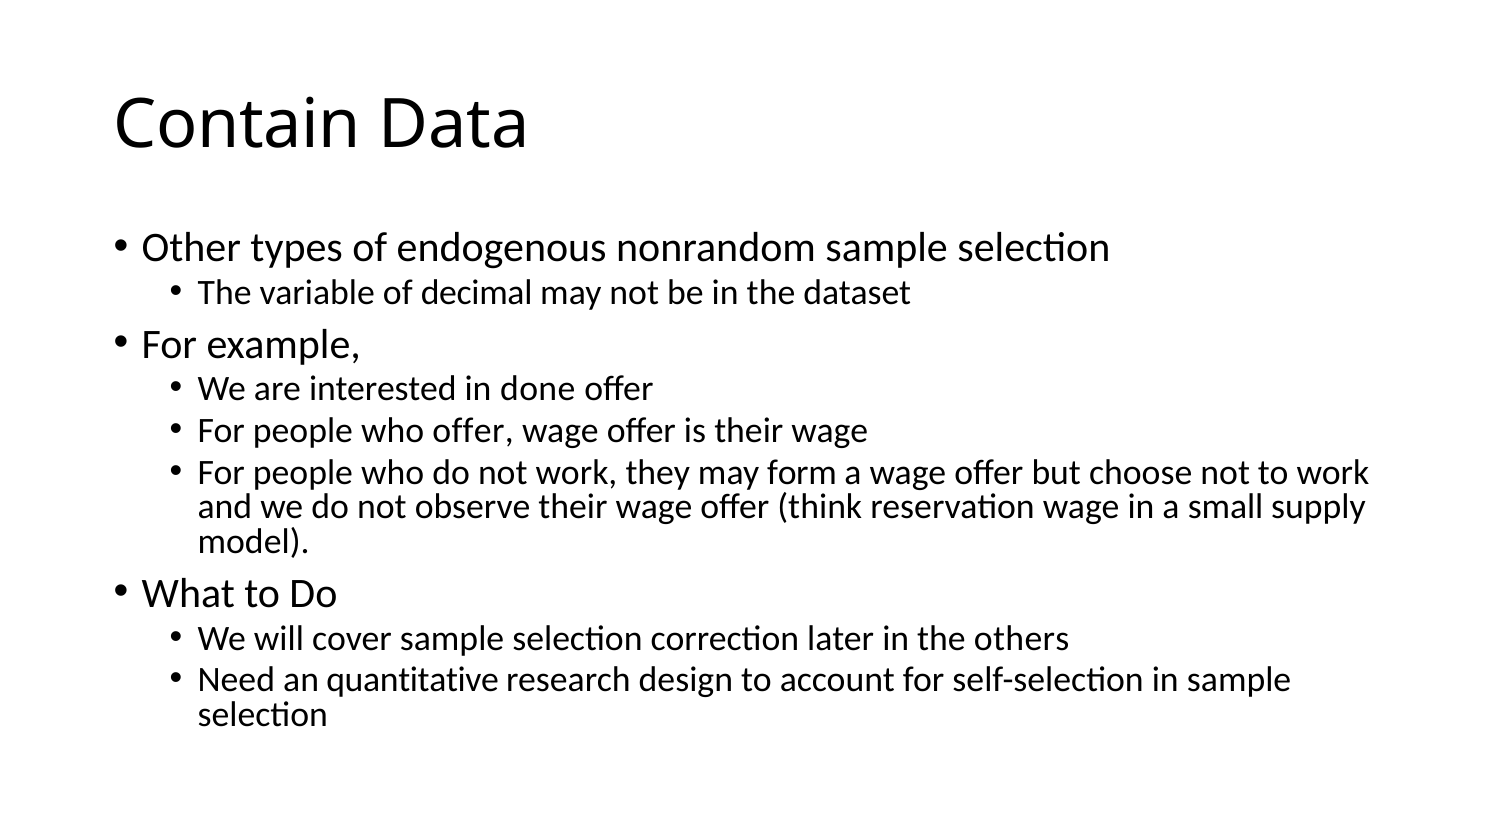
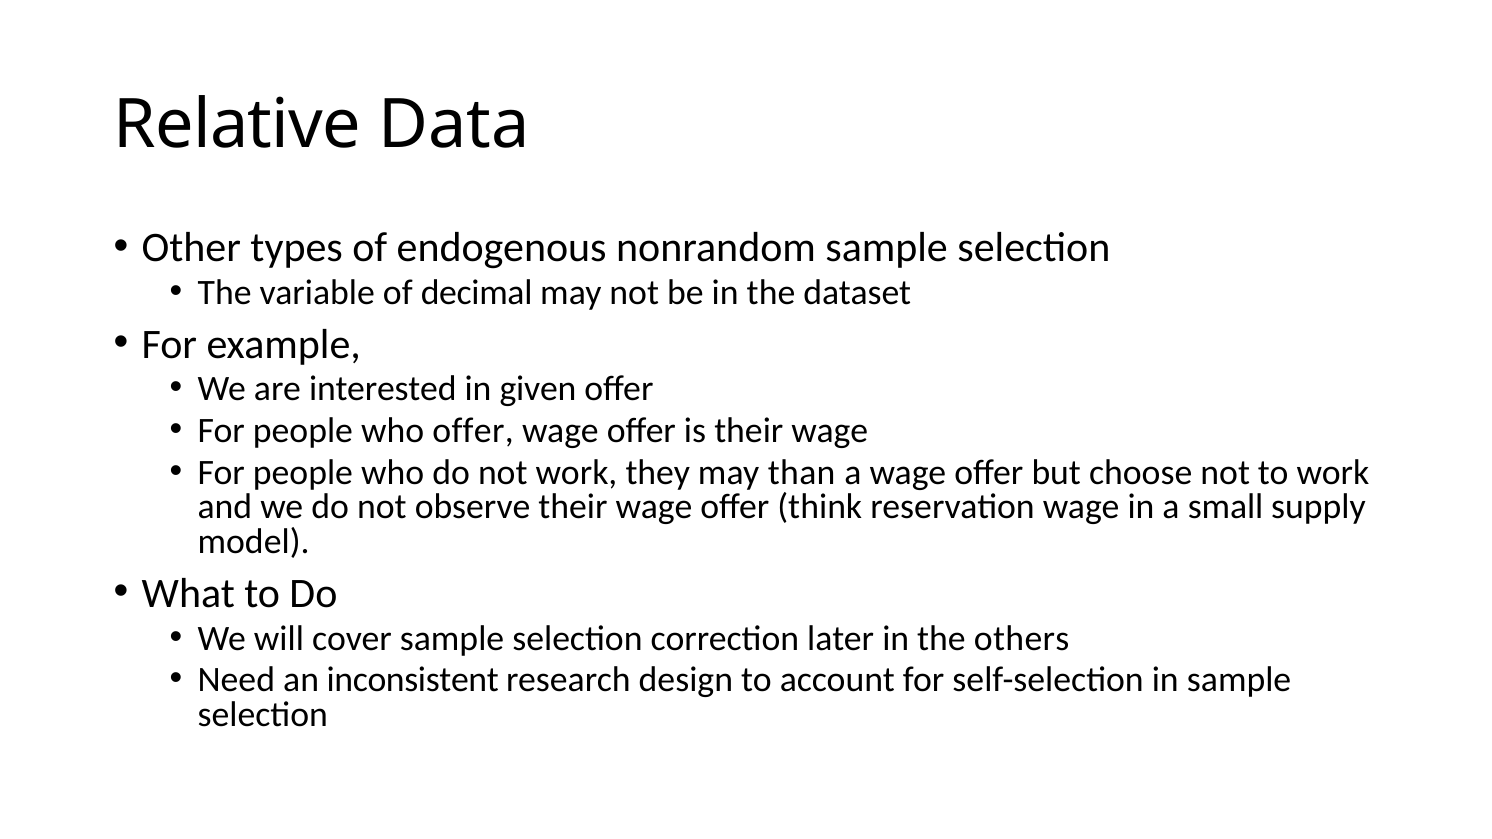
Contain: Contain -> Relative (238, 125)
done: done -> given (538, 389)
form: form -> than (802, 473)
quantitative: quantitative -> inconsistent (413, 680)
